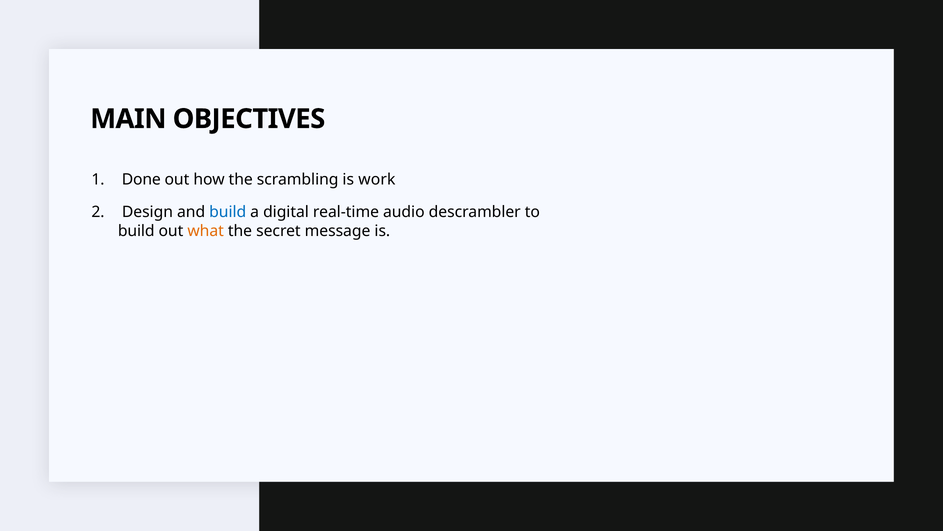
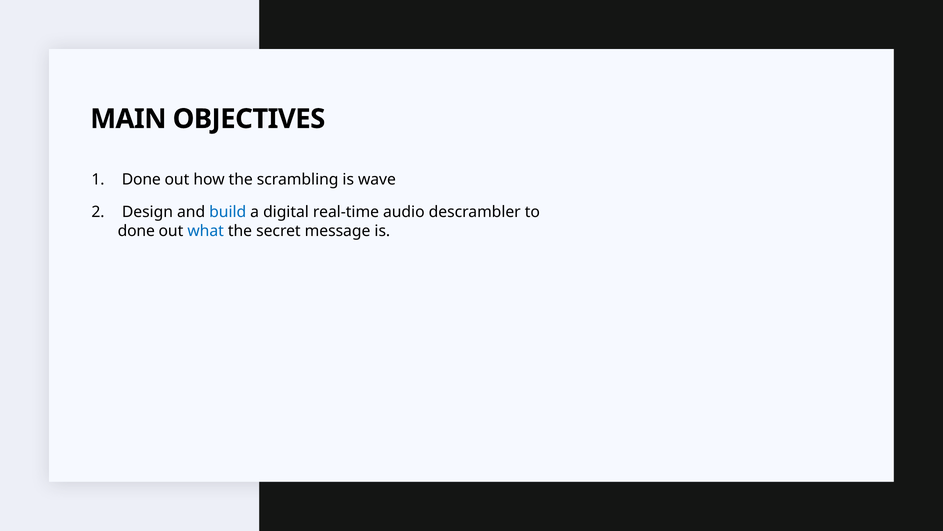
work: work -> wave (377, 179)
build: build -> done (136, 231)
what colour: orange -> blue (206, 231)
